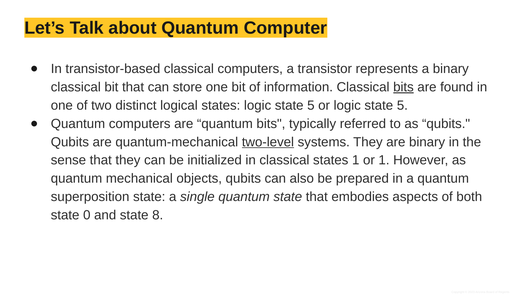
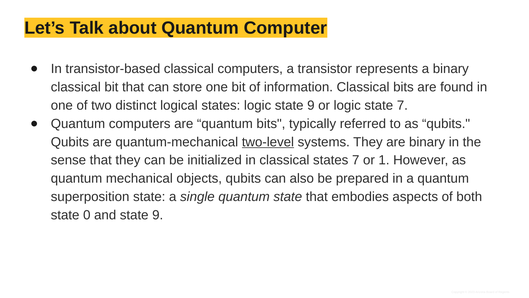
bits underline: present -> none (403, 87)
states logic state 5: 5 -> 9 (311, 105)
or logic state 5: 5 -> 7 (402, 105)
states 1: 1 -> 7 (356, 160)
and state 8: 8 -> 9 (158, 215)
